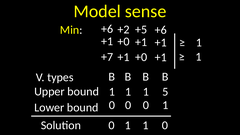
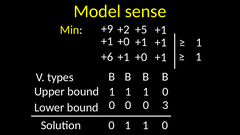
+6: +6 -> +9 (107, 29)
+6: +6 -> +1 (161, 30)
+7: +7 -> +6 (107, 57)
1 1 1 5: 5 -> 0 (165, 92)
0 0 1: 1 -> 3 (165, 105)
